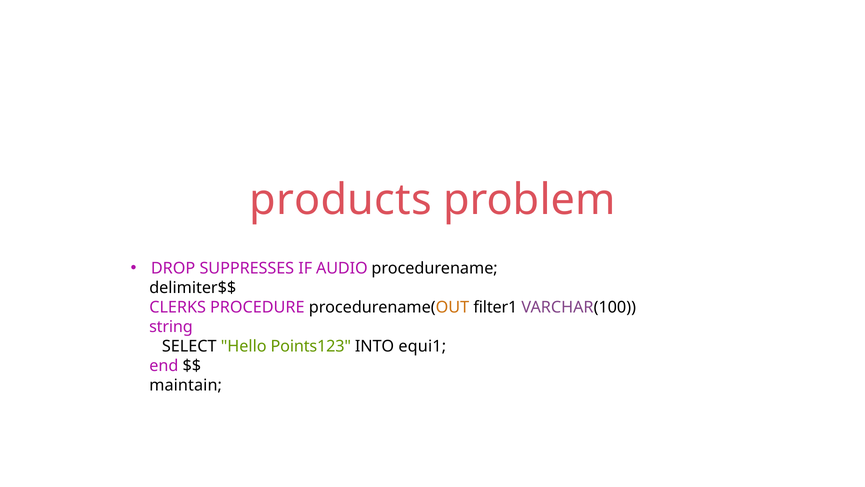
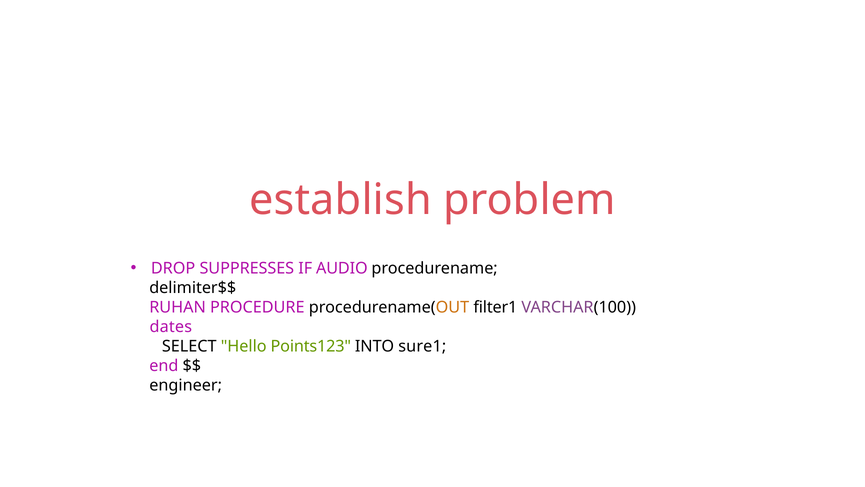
products: products -> establish (341, 200)
CLERKS: CLERKS -> RUHAN (178, 307)
string: string -> dates (171, 327)
equi1: equi1 -> sure1 (422, 346)
maintain: maintain -> engineer (186, 385)
